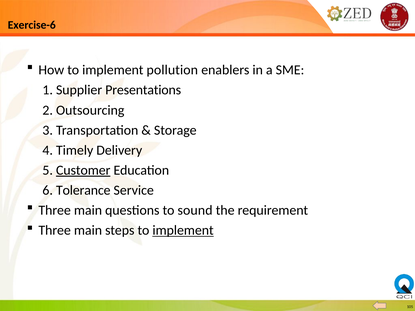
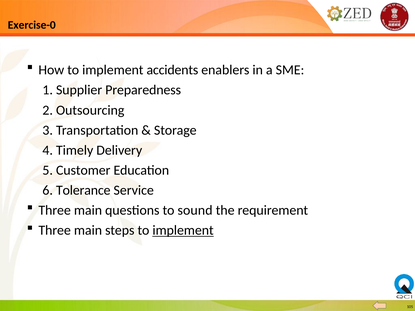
Exercise-6: Exercise-6 -> Exercise-0 (32, 25)
pollution: pollution -> accidents (172, 70)
Presentations: Presentations -> Preparedness (143, 90)
Customer underline: present -> none (83, 170)
